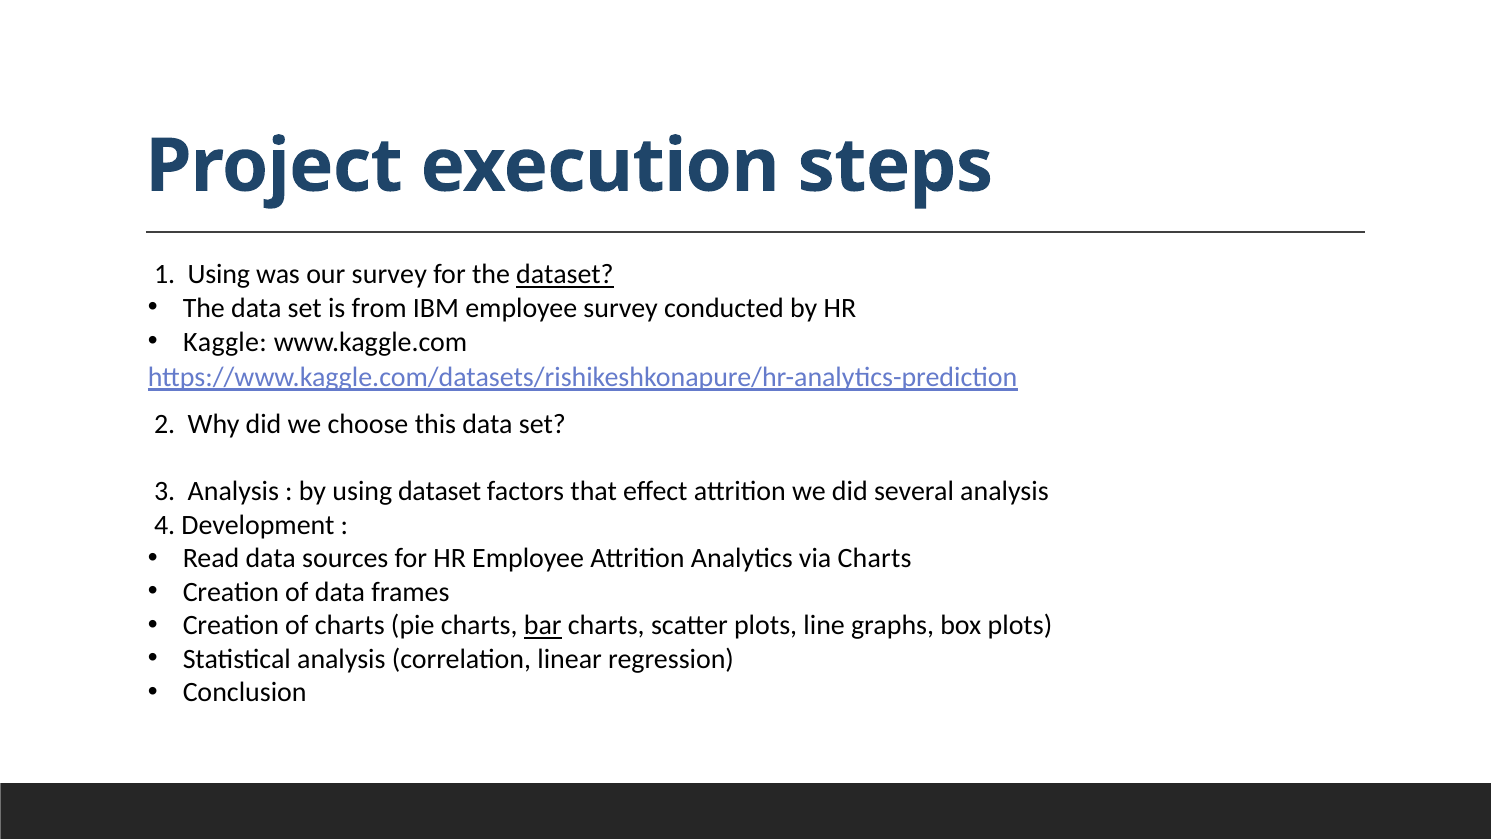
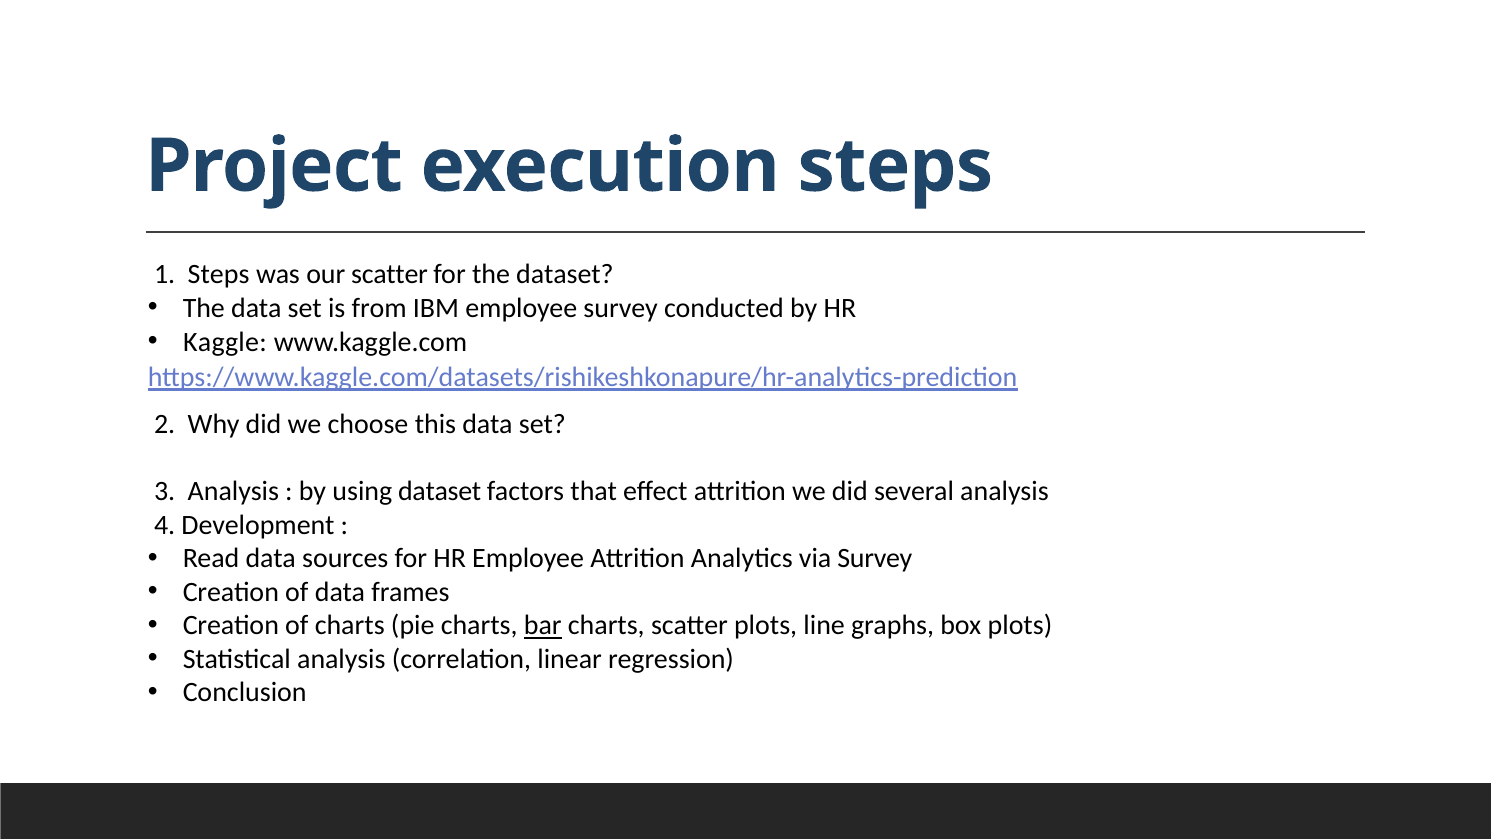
1 Using: Using -> Steps (219, 275)
our survey: survey -> scatter (390, 275)
dataset underline: present -> none (565, 275)
via Charts: Charts -> Survey (875, 558)
